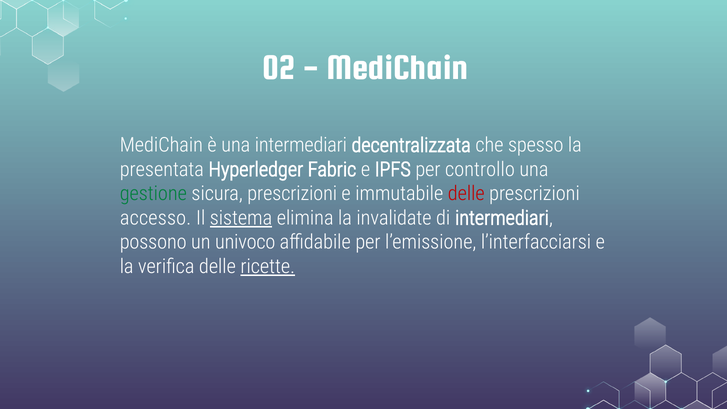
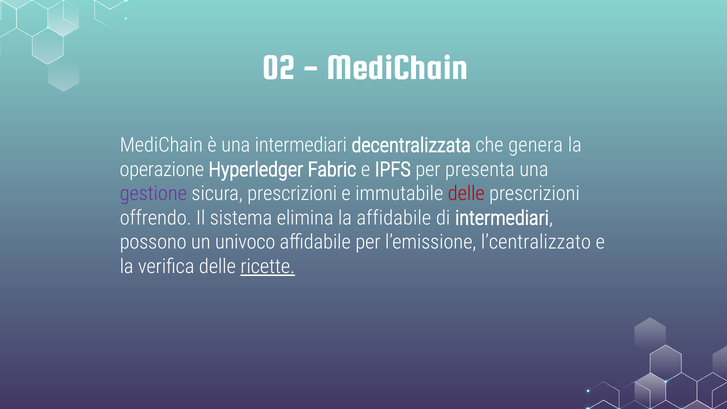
spesso: spesso -> genera (536, 145)
presentata: presentata -> operazione (162, 169)
controllo: controllo -> presenta (480, 169)
gestione colour: green -> purple (153, 194)
accesso: accesso -> offrendo (156, 218)
sistema underline: present -> none (241, 218)
la invalidate: invalidate -> affidabile (394, 218)
l’interfacciarsi: l’interfacciarsi -> l’centralizzato (536, 242)
